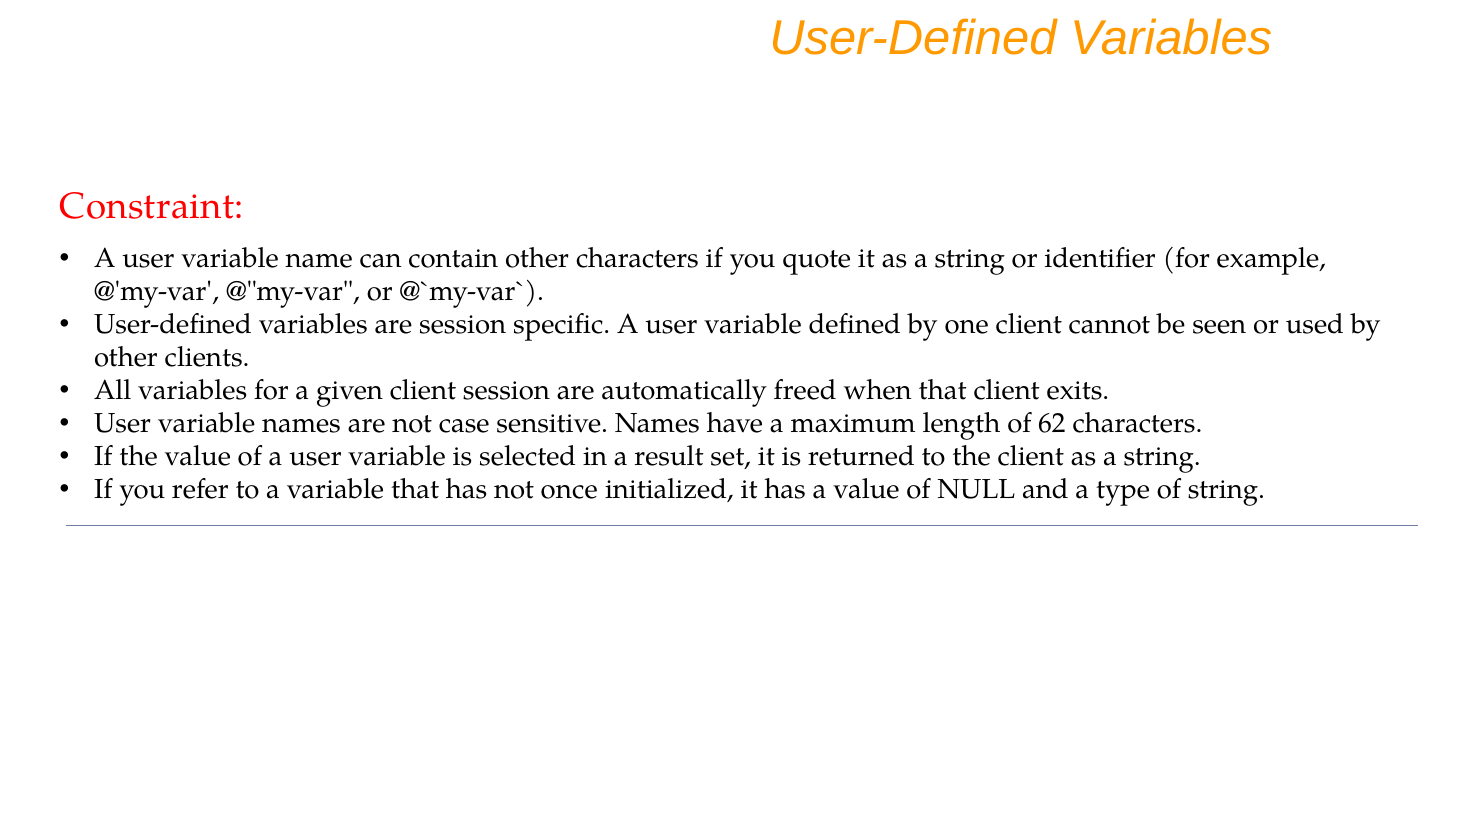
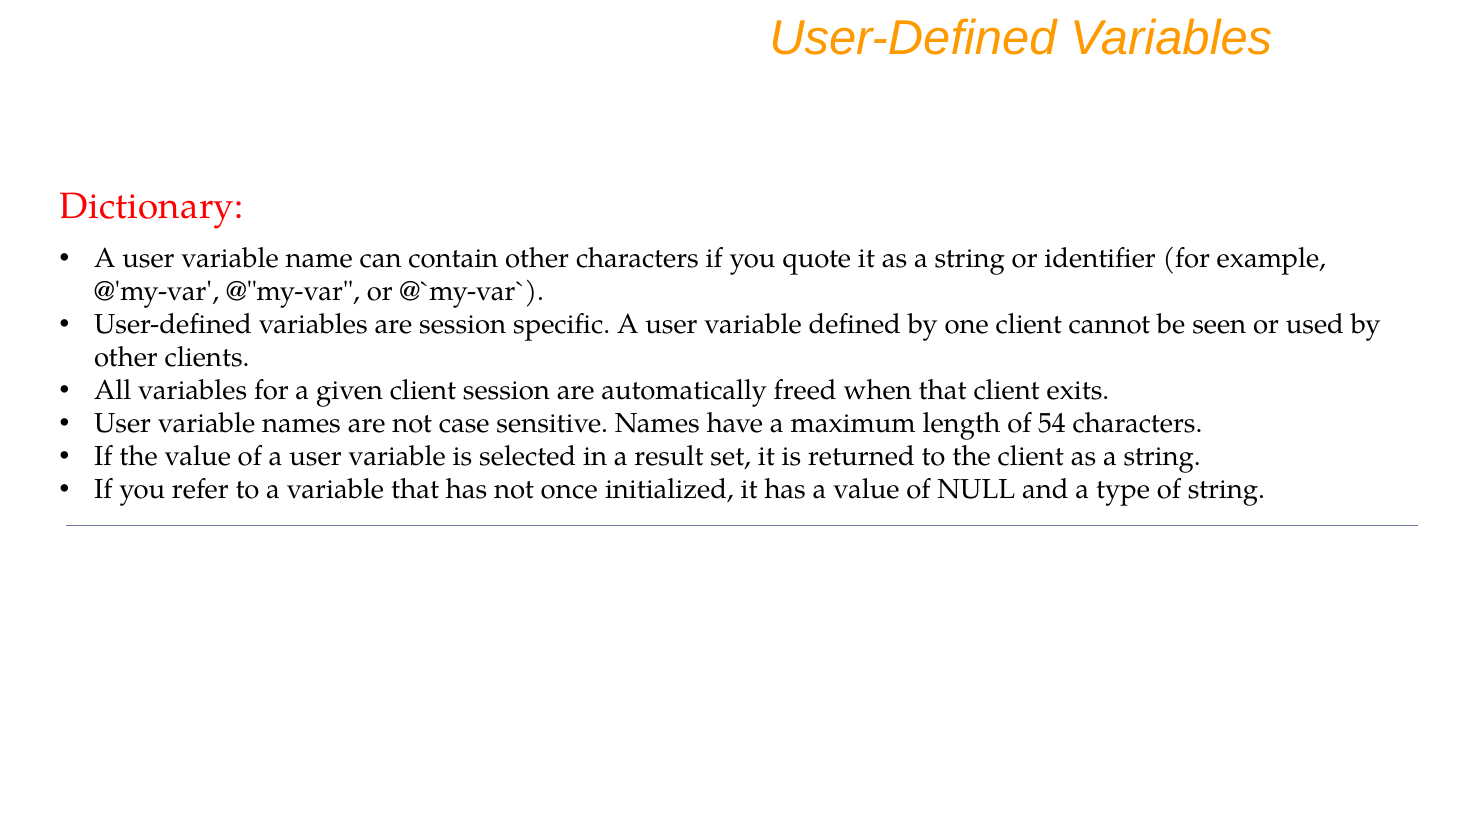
Constraint: Constraint -> Dictionary (152, 206)
62: 62 -> 54 (1052, 424)
